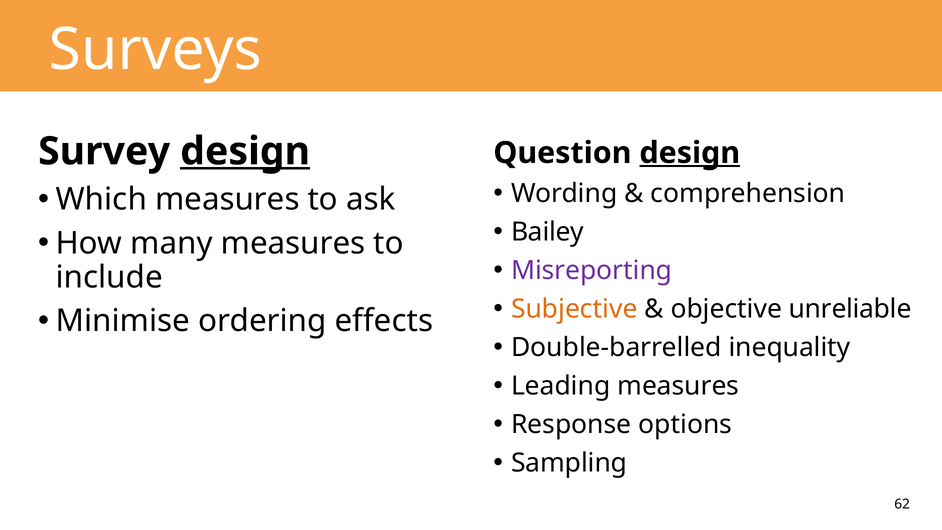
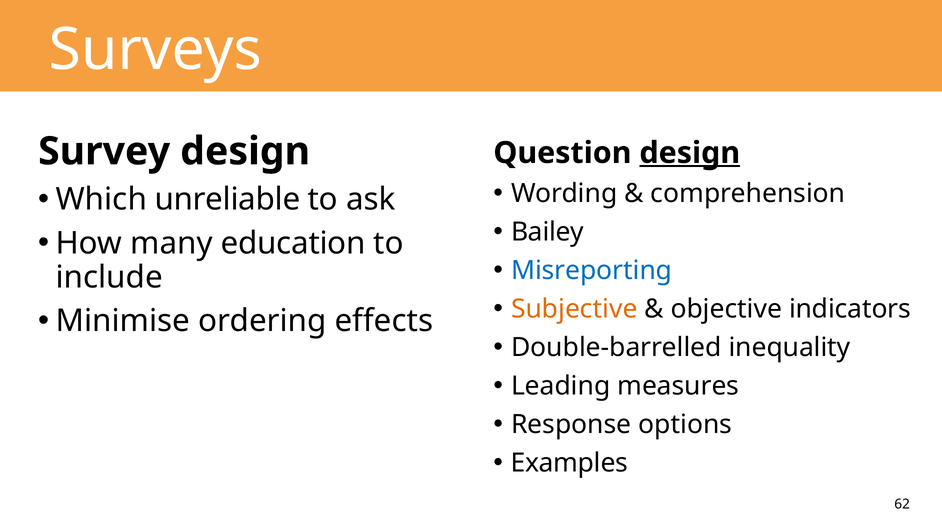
design underline: present -> none (245, 151)
Which measures: measures -> unreliable (227, 199)
many measures: measures -> education (293, 243)
Misreporting colour: purple -> blue (592, 270)
unreliable: unreliable -> indicators (850, 309)
Sampling: Sampling -> Examples (569, 463)
